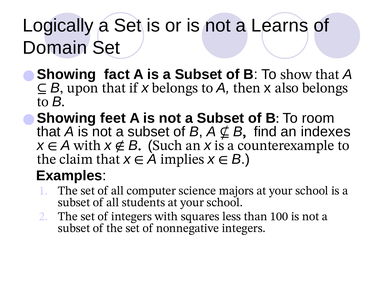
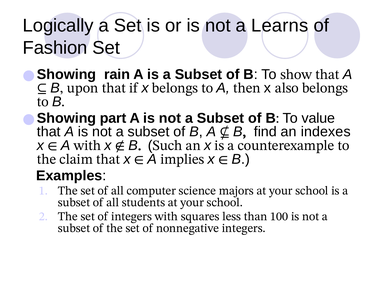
Domain: Domain -> Fashion (55, 48)
fact: fact -> rain (117, 74)
feet: feet -> part (113, 118)
room: room -> value (318, 118)
